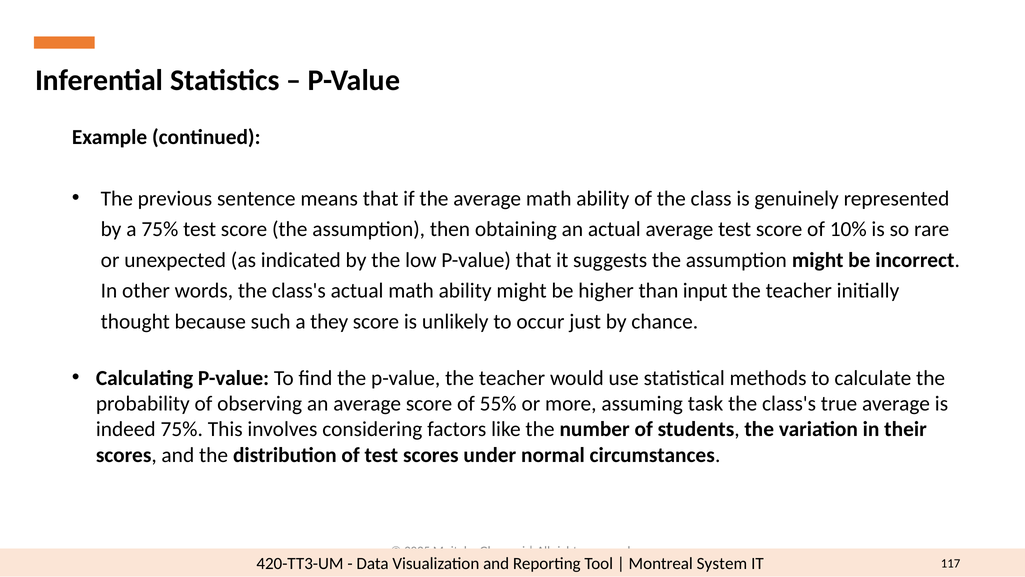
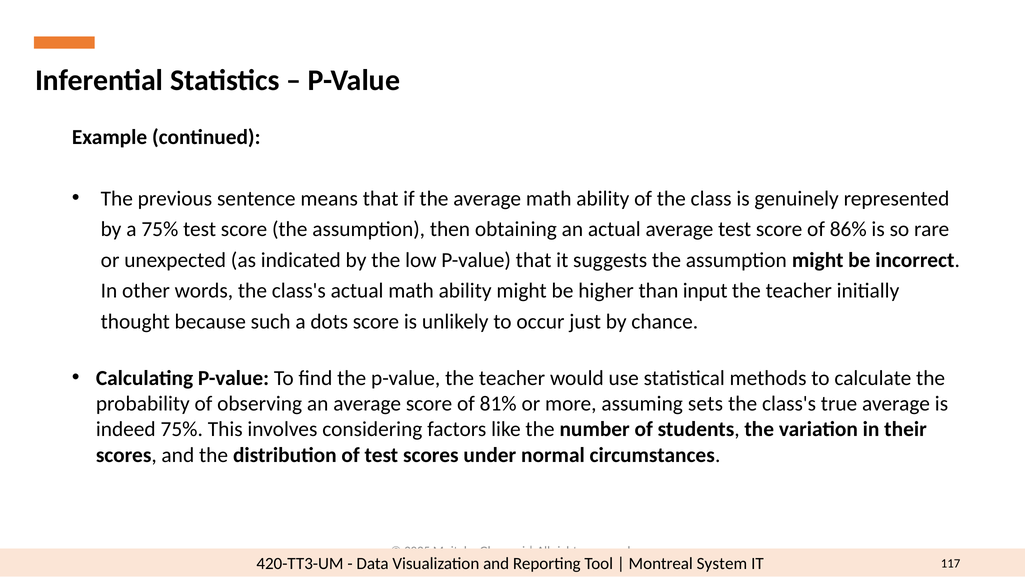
10%: 10% -> 86% (848, 229)
they: they -> dots (329, 321)
55%: 55% -> 81% (498, 403)
task: task -> sets (705, 403)
